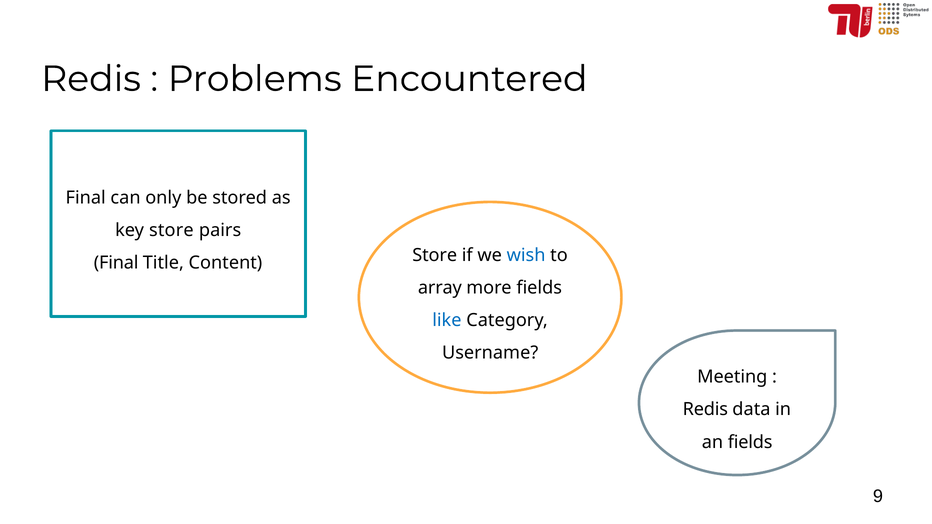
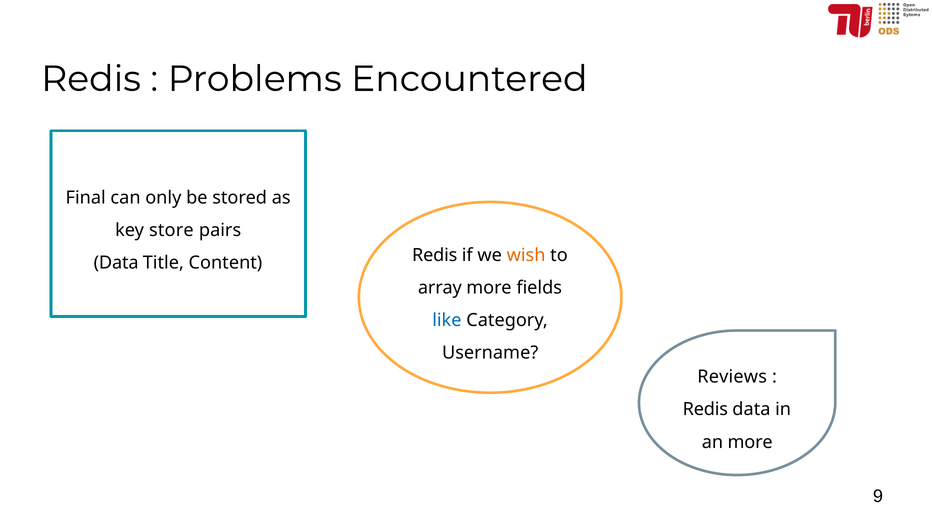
Store: Store -> Redis (435, 255)
wish colour: blue -> orange (526, 255)
Final: Final -> Data (116, 263)
Meeting: Meeting -> Reviews (732, 377)
an fields: fields -> more (750, 442)
